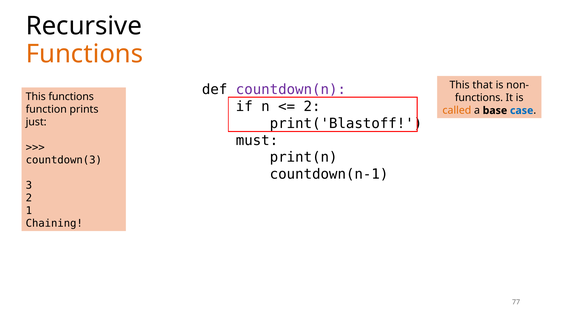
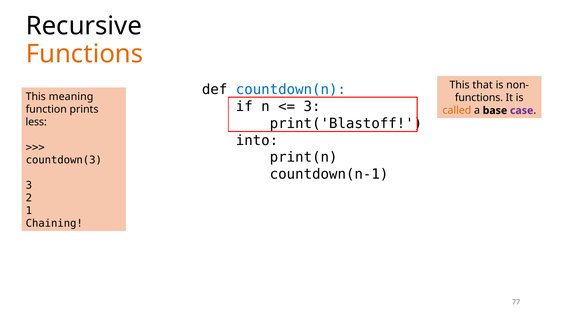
countdown(n colour: purple -> blue (291, 90)
This functions: functions -> meaning (71, 96)
2: 2 -> 3 (312, 106)
case colour: blue -> purple (522, 110)
just: just -> less (36, 122)
must: must -> into (257, 140)
